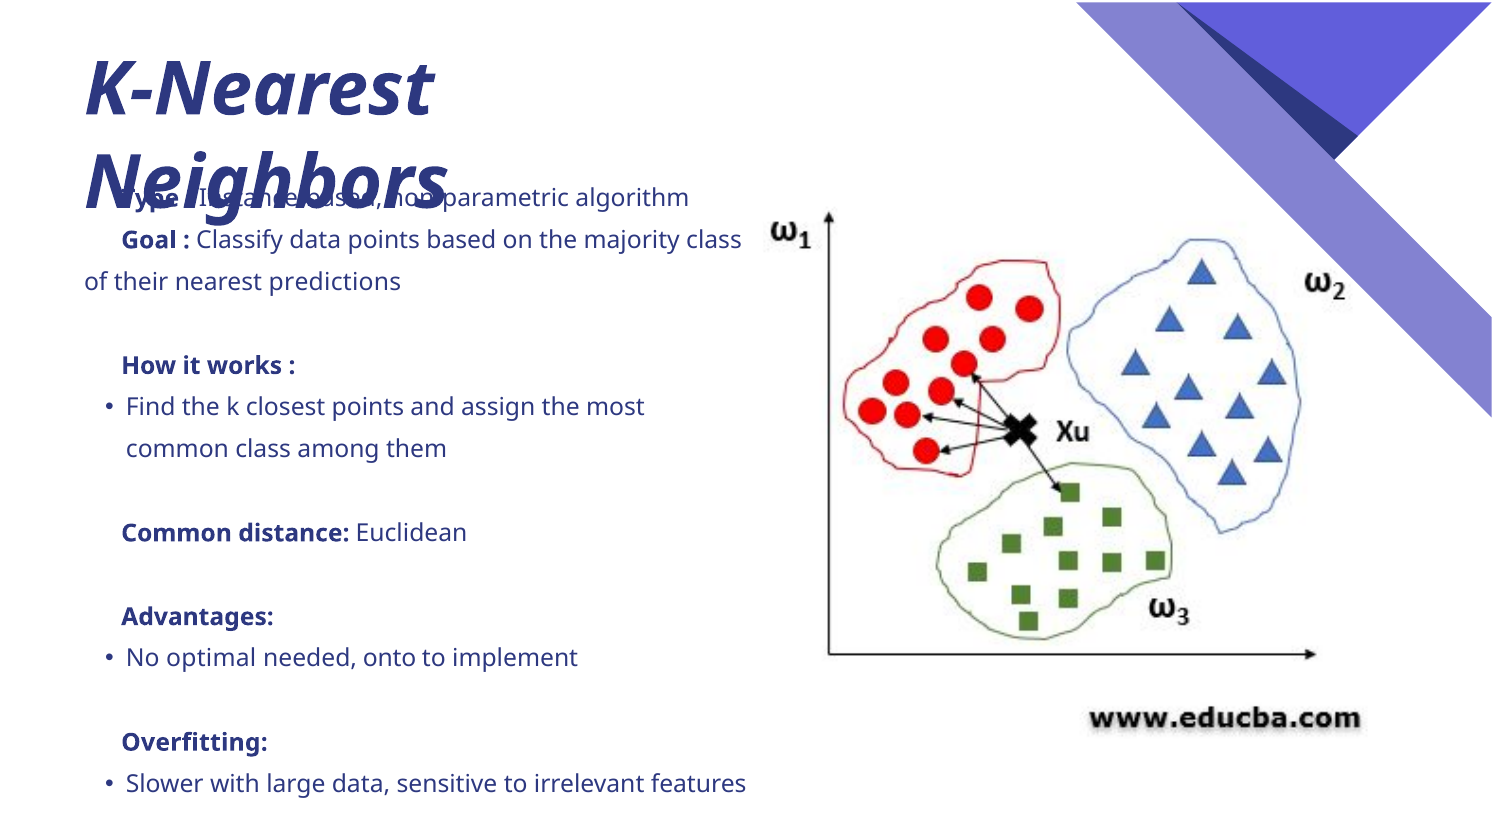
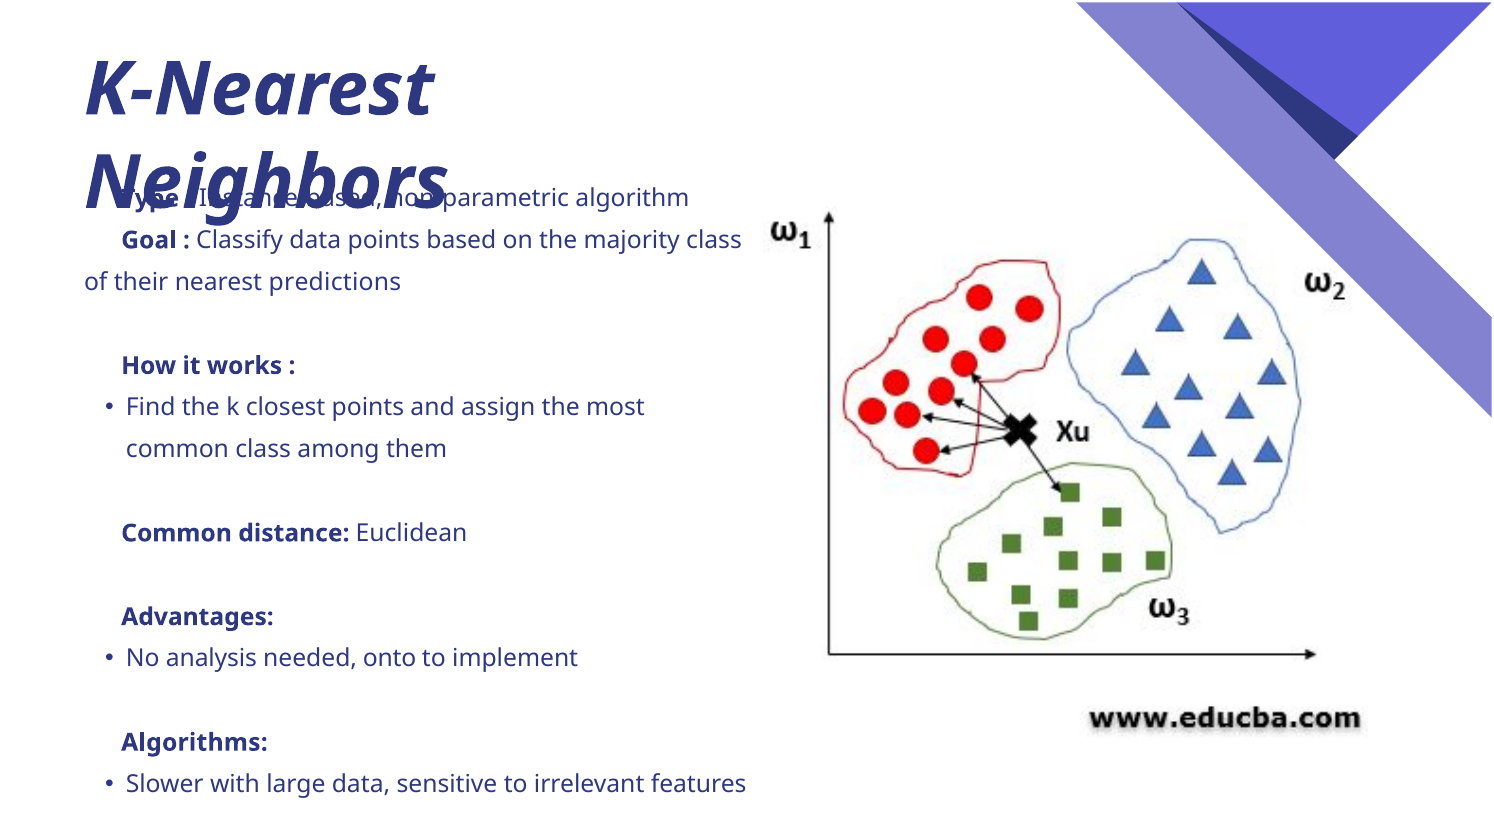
optimal: optimal -> analysis (211, 659)
Overfitting: Overfitting -> Algorithms (194, 743)
